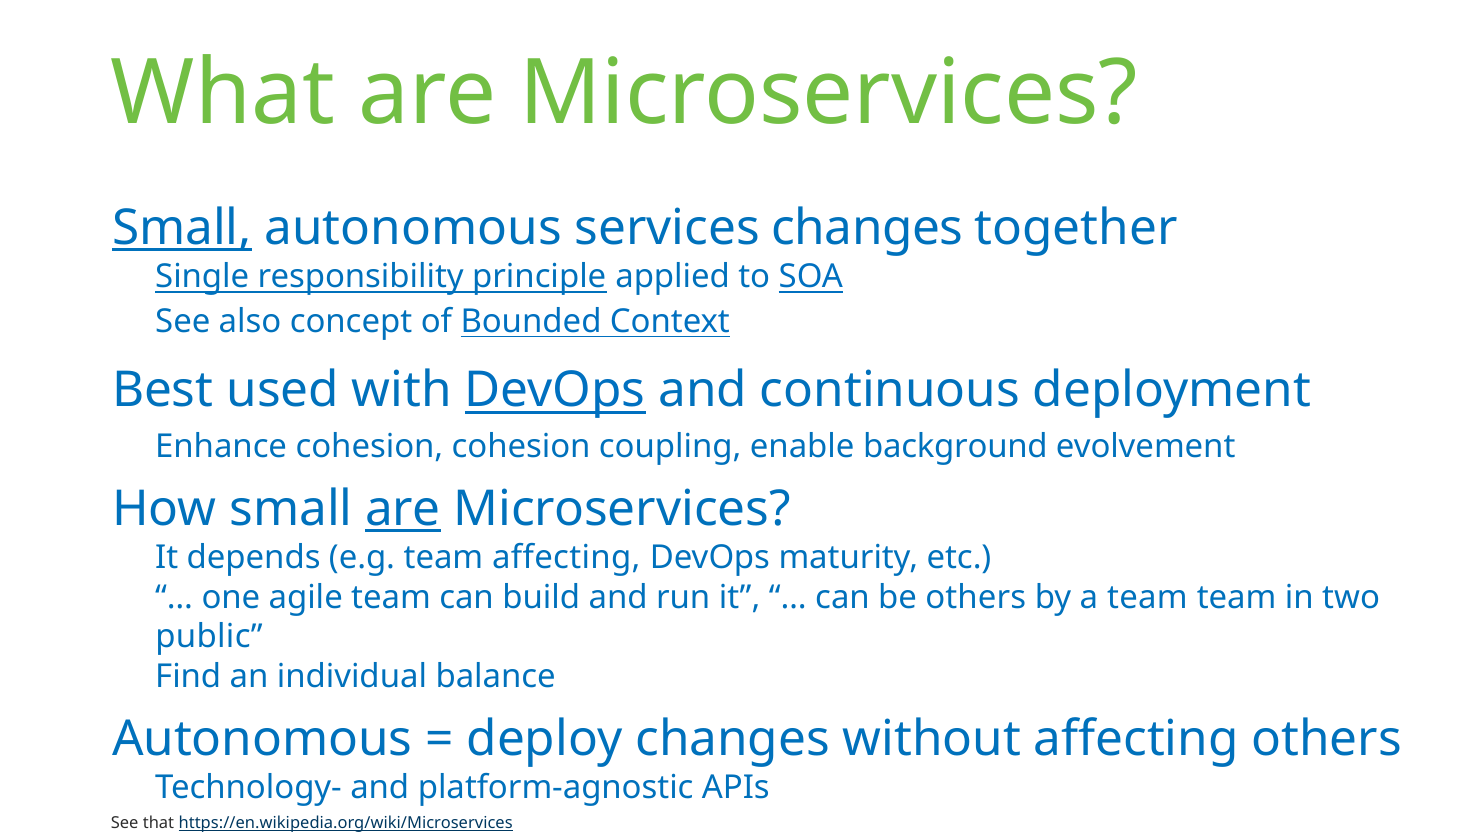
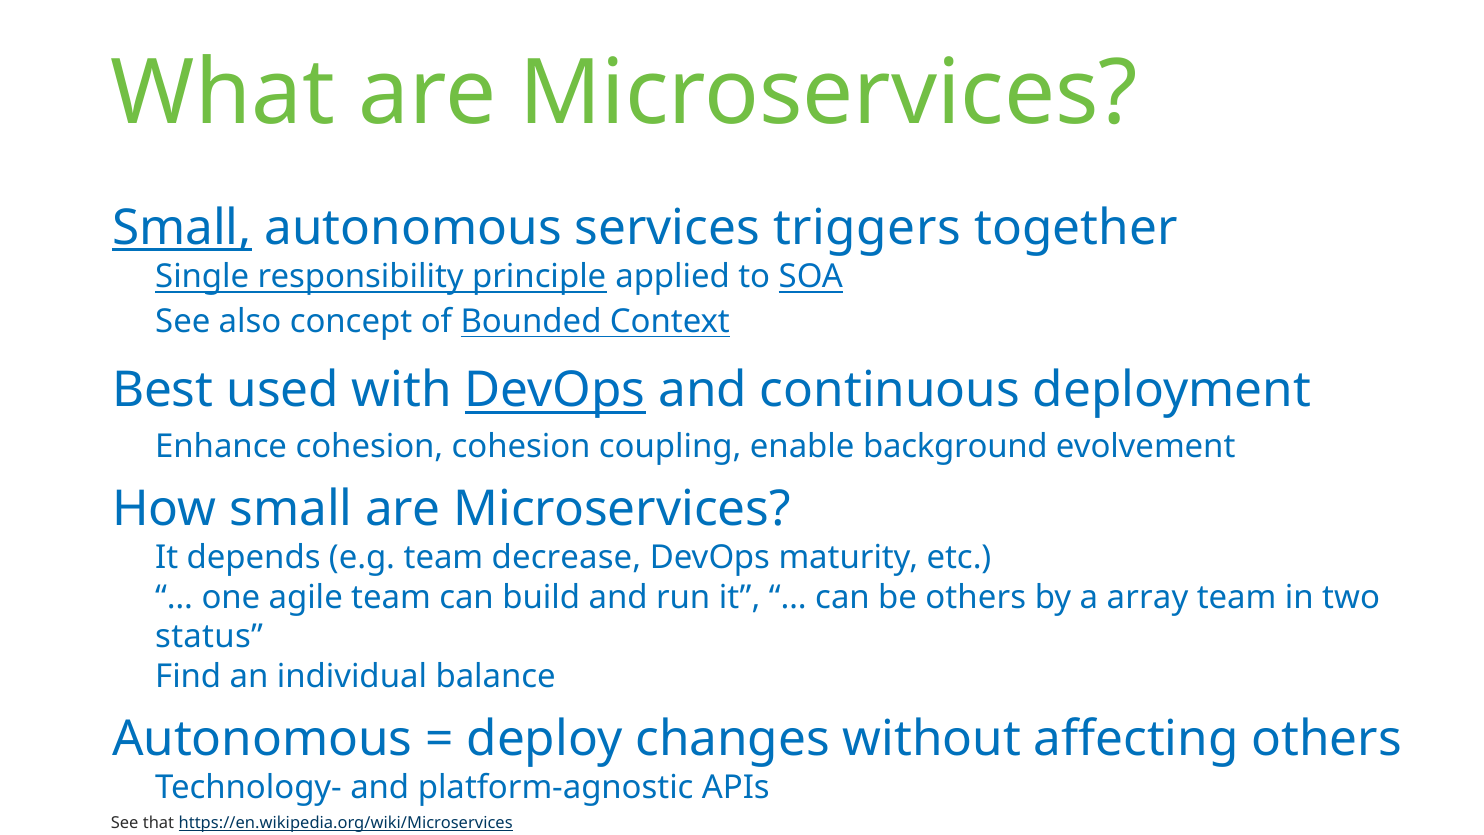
services changes: changes -> triggers (867, 228)
are underline: present -> none (403, 509)
team affecting: affecting -> decrease (566, 557)
a team: team -> array (1147, 597)
public: public -> status (209, 637)
